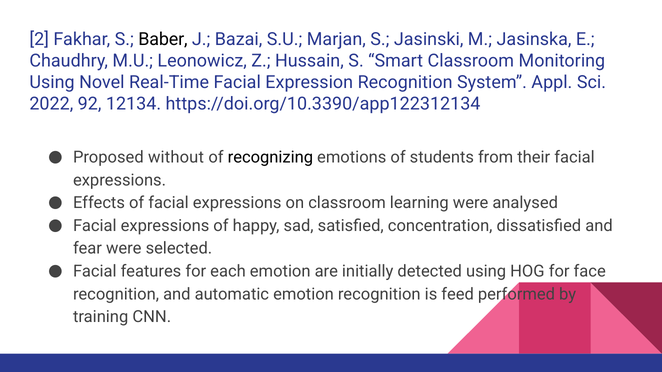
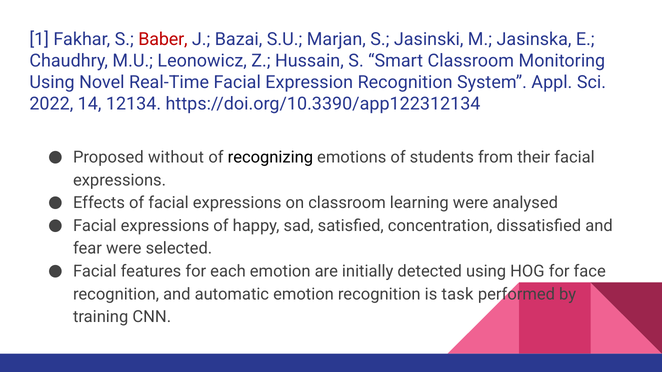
2: 2 -> 1 (39, 39)
Baber colour: black -> red (163, 39)
92: 92 -> 14 (90, 104)
feed: feed -> task (457, 294)
